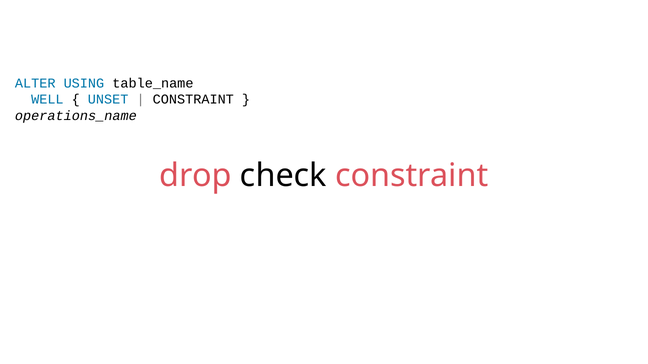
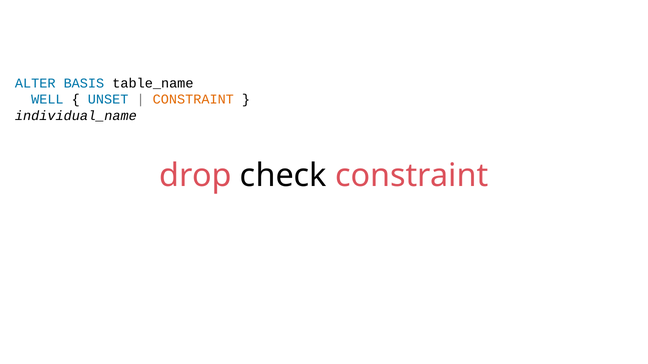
USING: USING -> BASIS (84, 83)
CONSTRAINT colour: black -> orange (193, 100)
operations_name: operations_name -> individual_name (76, 116)
